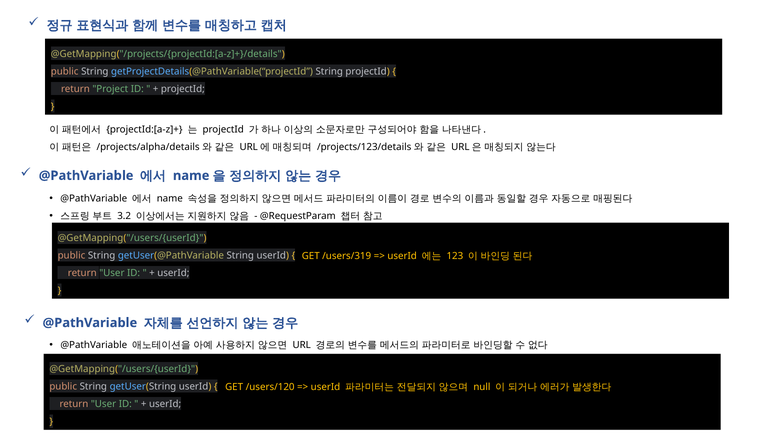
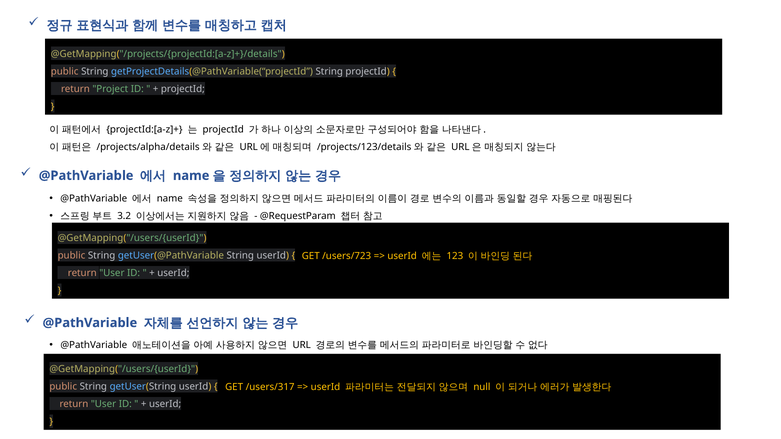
/users/319: /users/319 -> /users/723 (347, 256)
/users/120: /users/120 -> /users/317 (270, 387)
